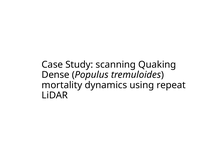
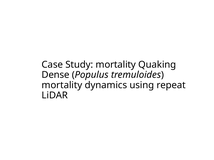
Study scanning: scanning -> mortality (116, 65)
